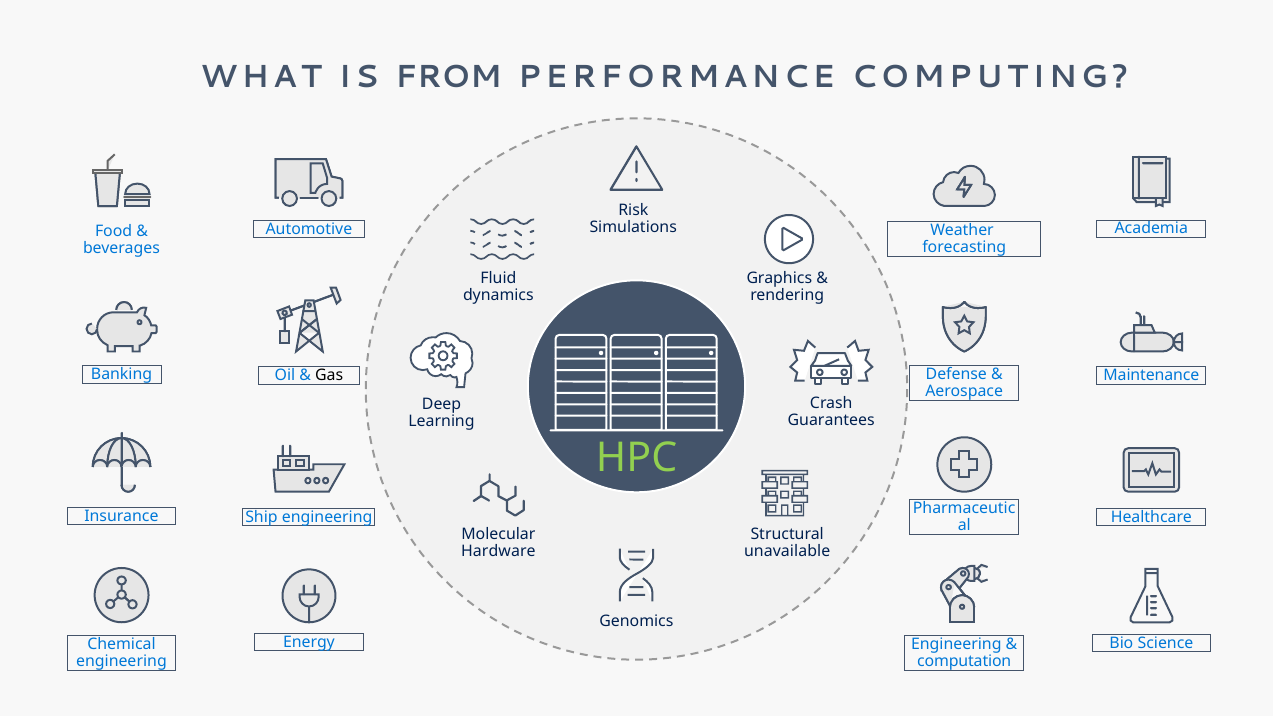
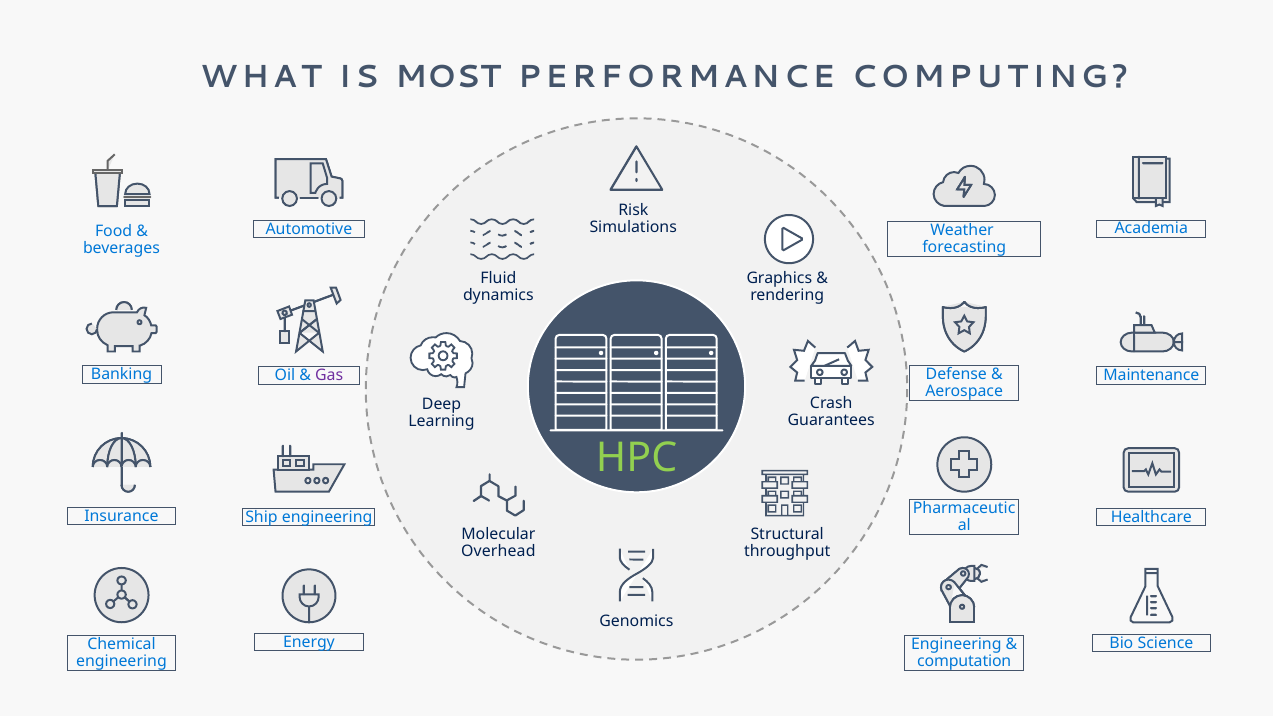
FROM: FROM -> MOST (448, 77)
Gas colour: black -> purple (329, 375)
Hardware: Hardware -> Overhead (498, 551)
unavailable: unavailable -> throughput (787, 551)
